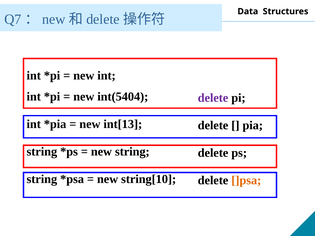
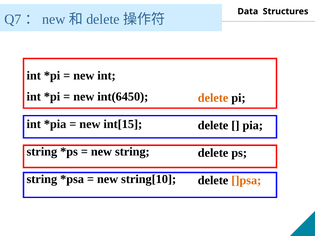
int(5404: int(5404 -> int(6450 (123, 97)
delete colour: purple -> orange (213, 98)
int[13: int[13 -> int[15 (123, 124)
